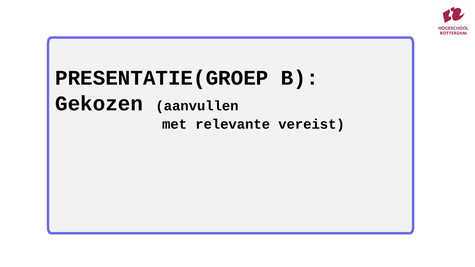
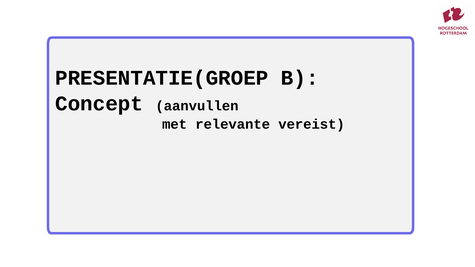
Gekozen: Gekozen -> Concept (99, 104)
